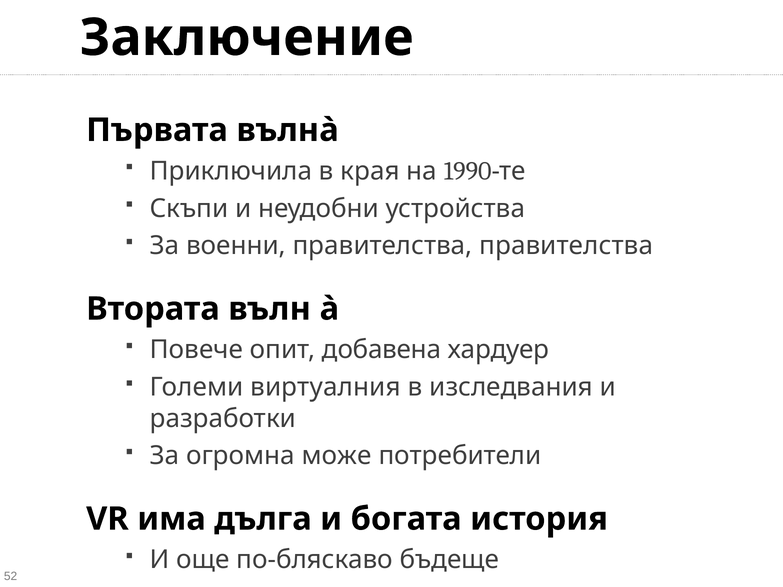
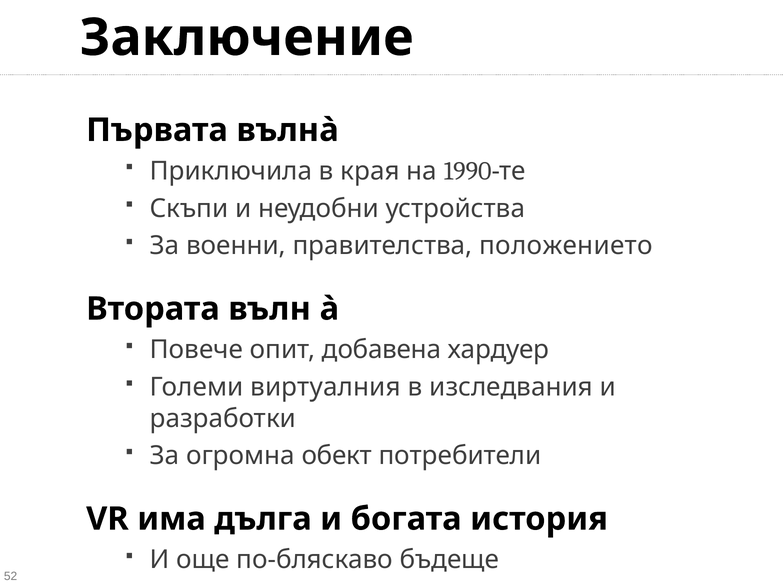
правителства правителства: правителства -> положението (566, 246)
може: може -> обект (337, 456)
